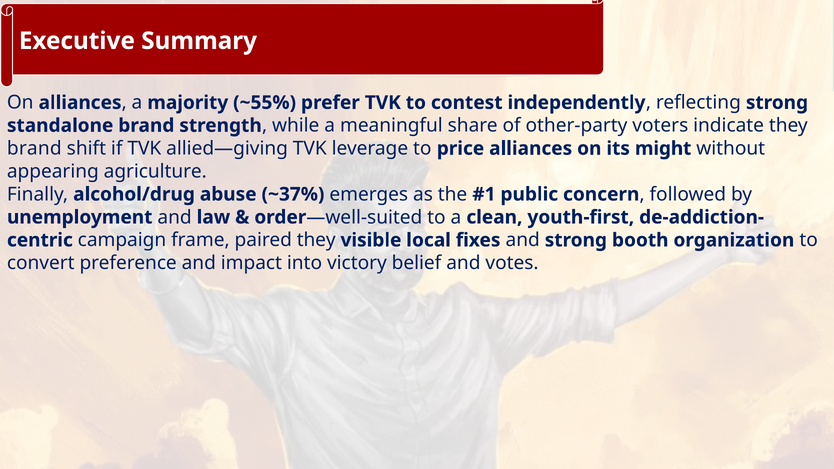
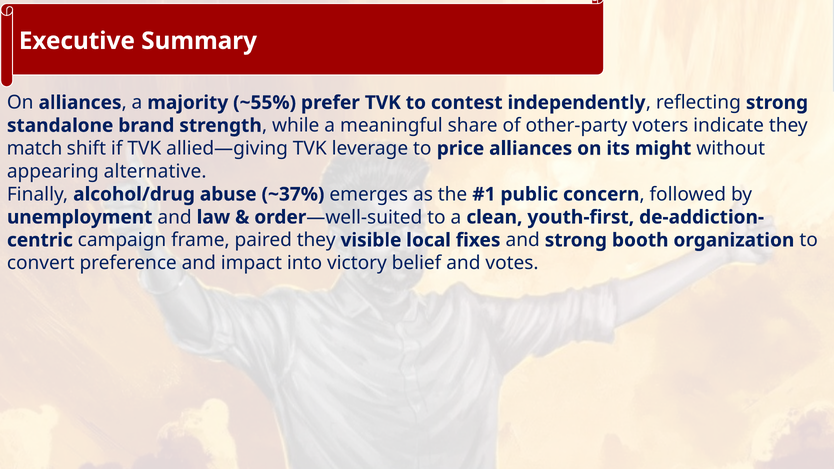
brand: brand -> match (34, 148)
agriculture: agriculture -> alternative (155, 171)
